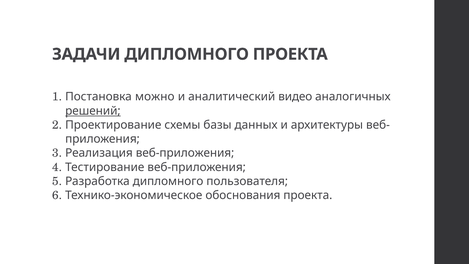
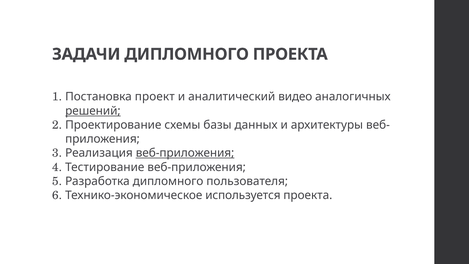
можно: можно -> проект (155, 97)
веб-приложения underline: none -> present (185, 153)
обоснования: обоснования -> используется (243, 195)
